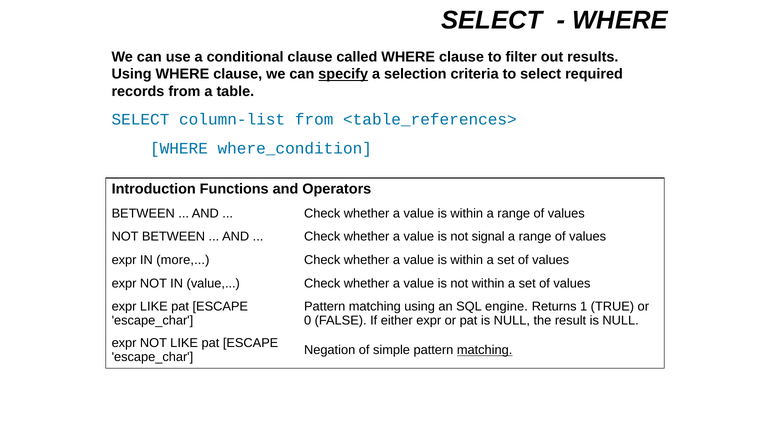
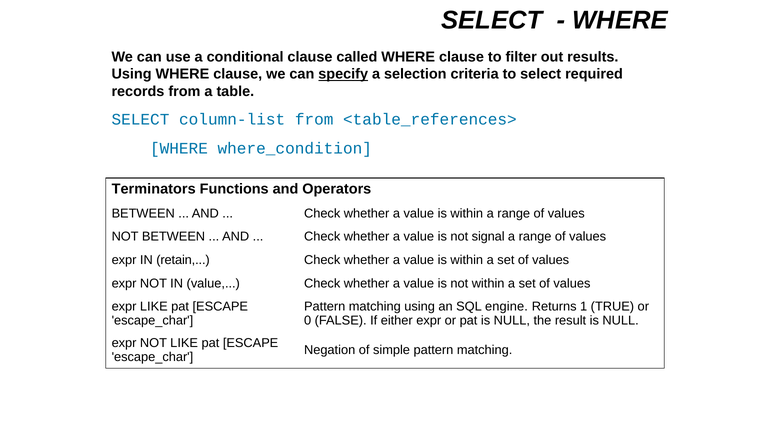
Introduction: Introduction -> Terminators (154, 189)
more: more -> retain (183, 260)
matching underline: present -> none (485, 350)
